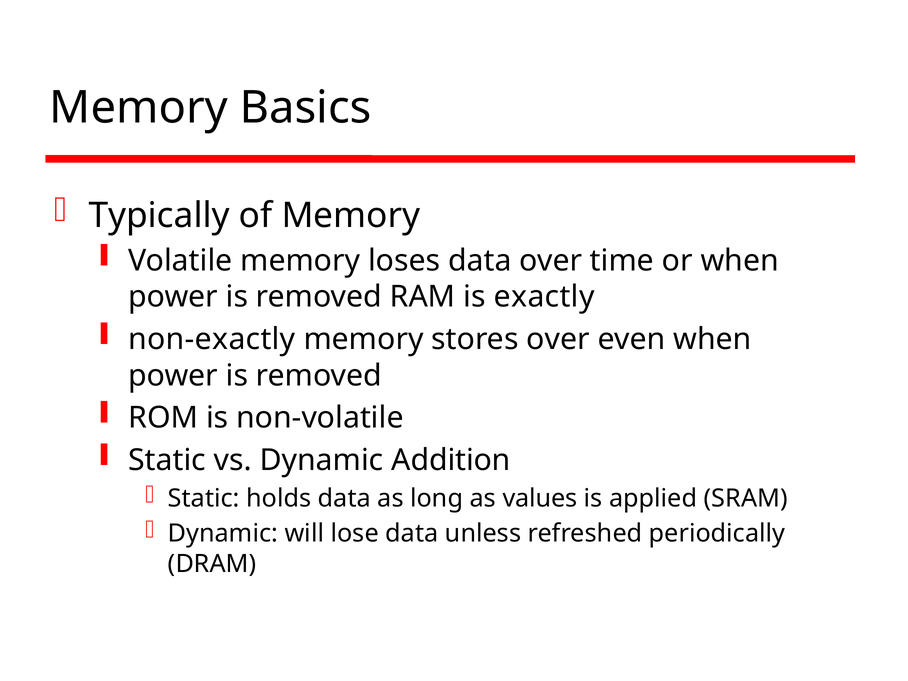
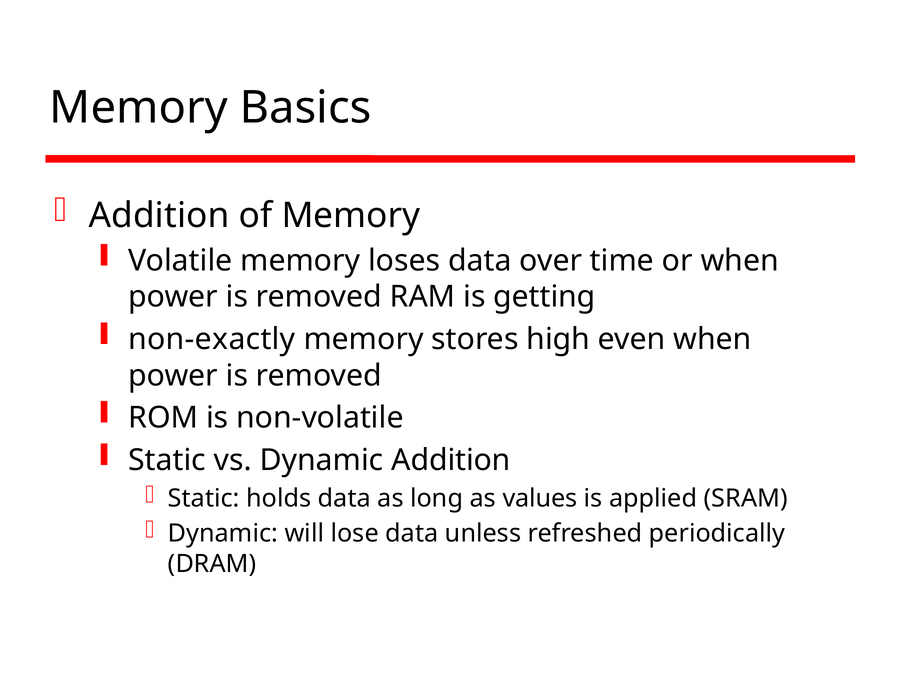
Typically: Typically -> Addition (159, 215)
exactly: exactly -> getting (544, 297)
stores over: over -> high (558, 339)
